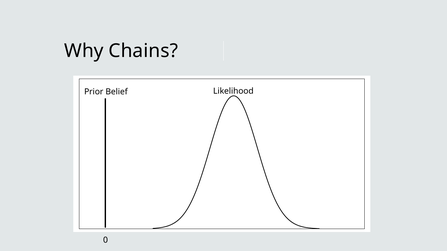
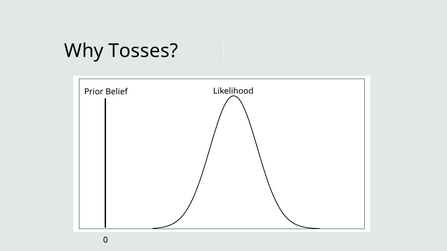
Chains: Chains -> Tosses (143, 51)
